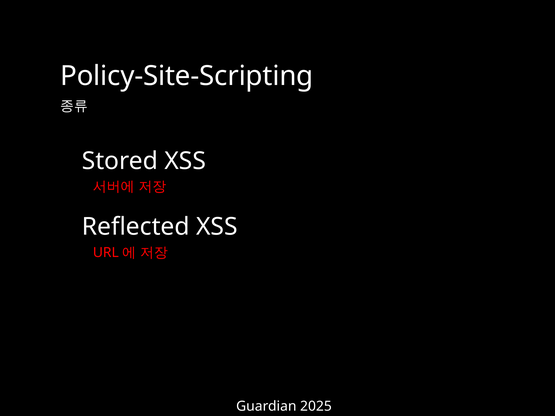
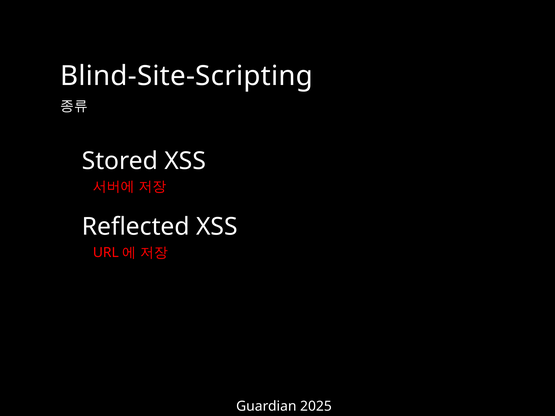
Policy-Site-Scripting: Policy-Site-Scripting -> Blind-Site-Scripting (187, 76)
